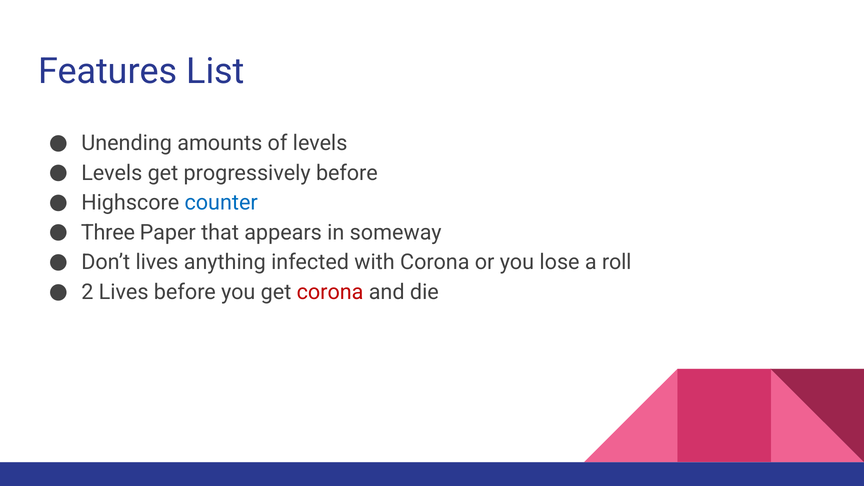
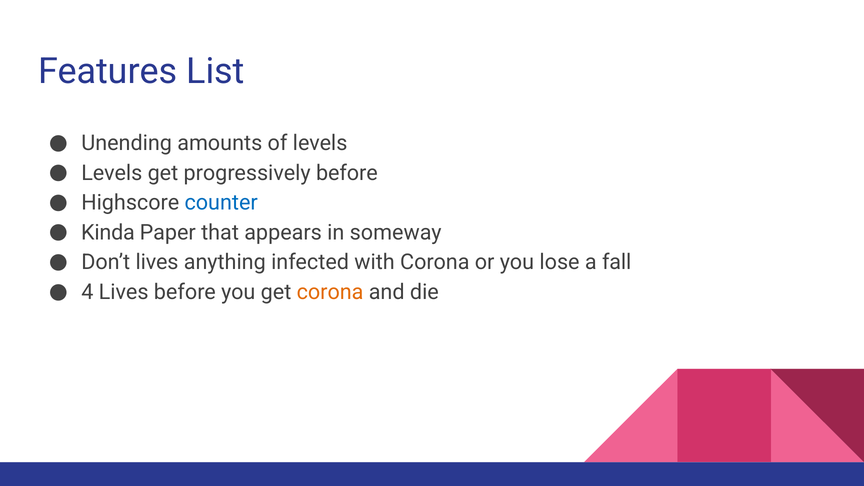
Three: Three -> Kinda (108, 233)
roll: roll -> fall (617, 262)
2: 2 -> 4 (87, 292)
corona colour: red -> orange (330, 292)
